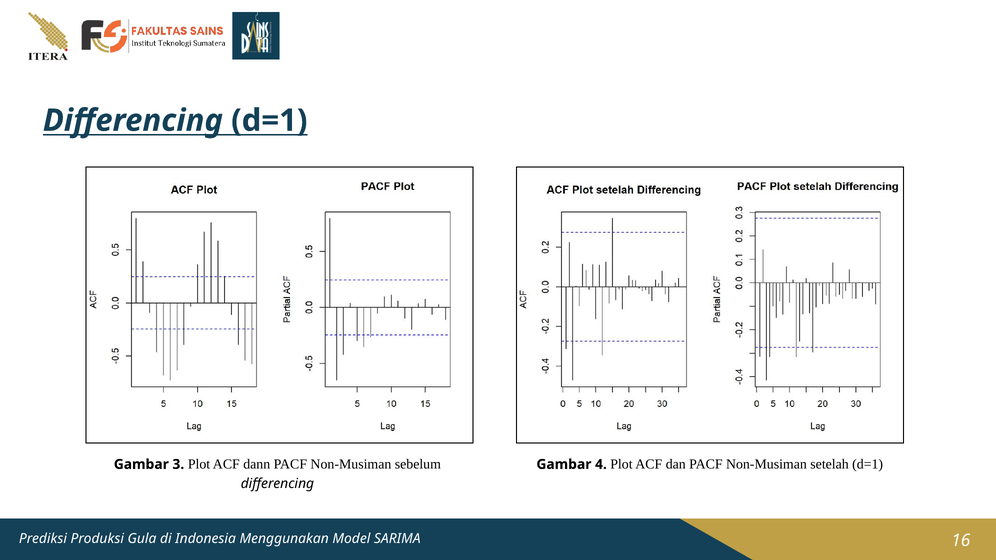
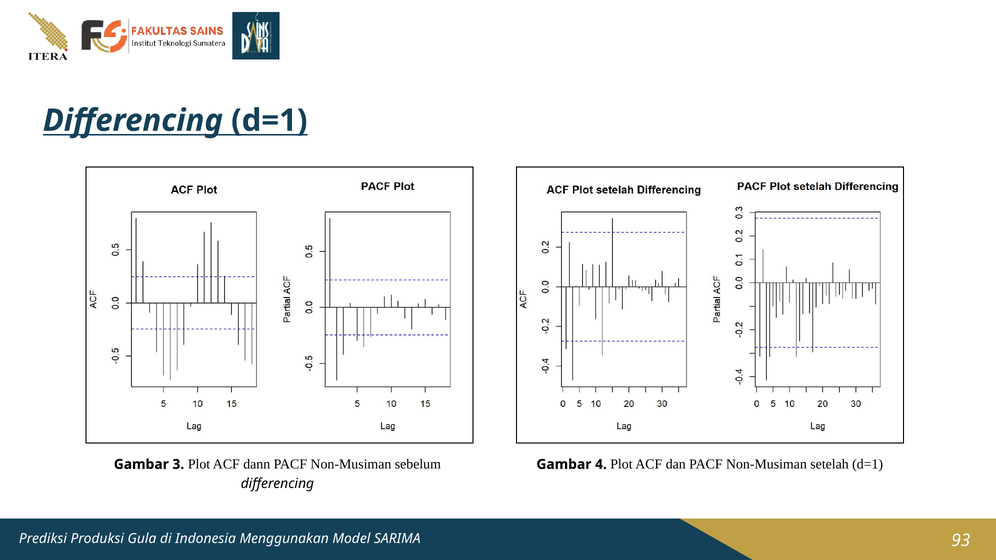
16: 16 -> 93 (961, 541)
